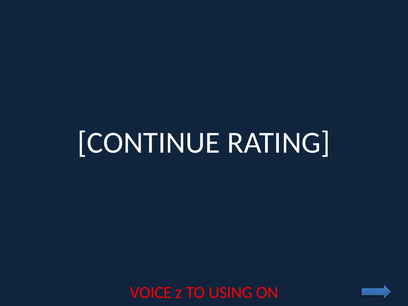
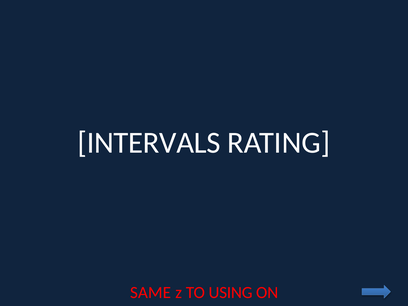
CONTINUE: CONTINUE -> INTERVALS (149, 143)
VOICE: VOICE -> SAME (151, 293)
